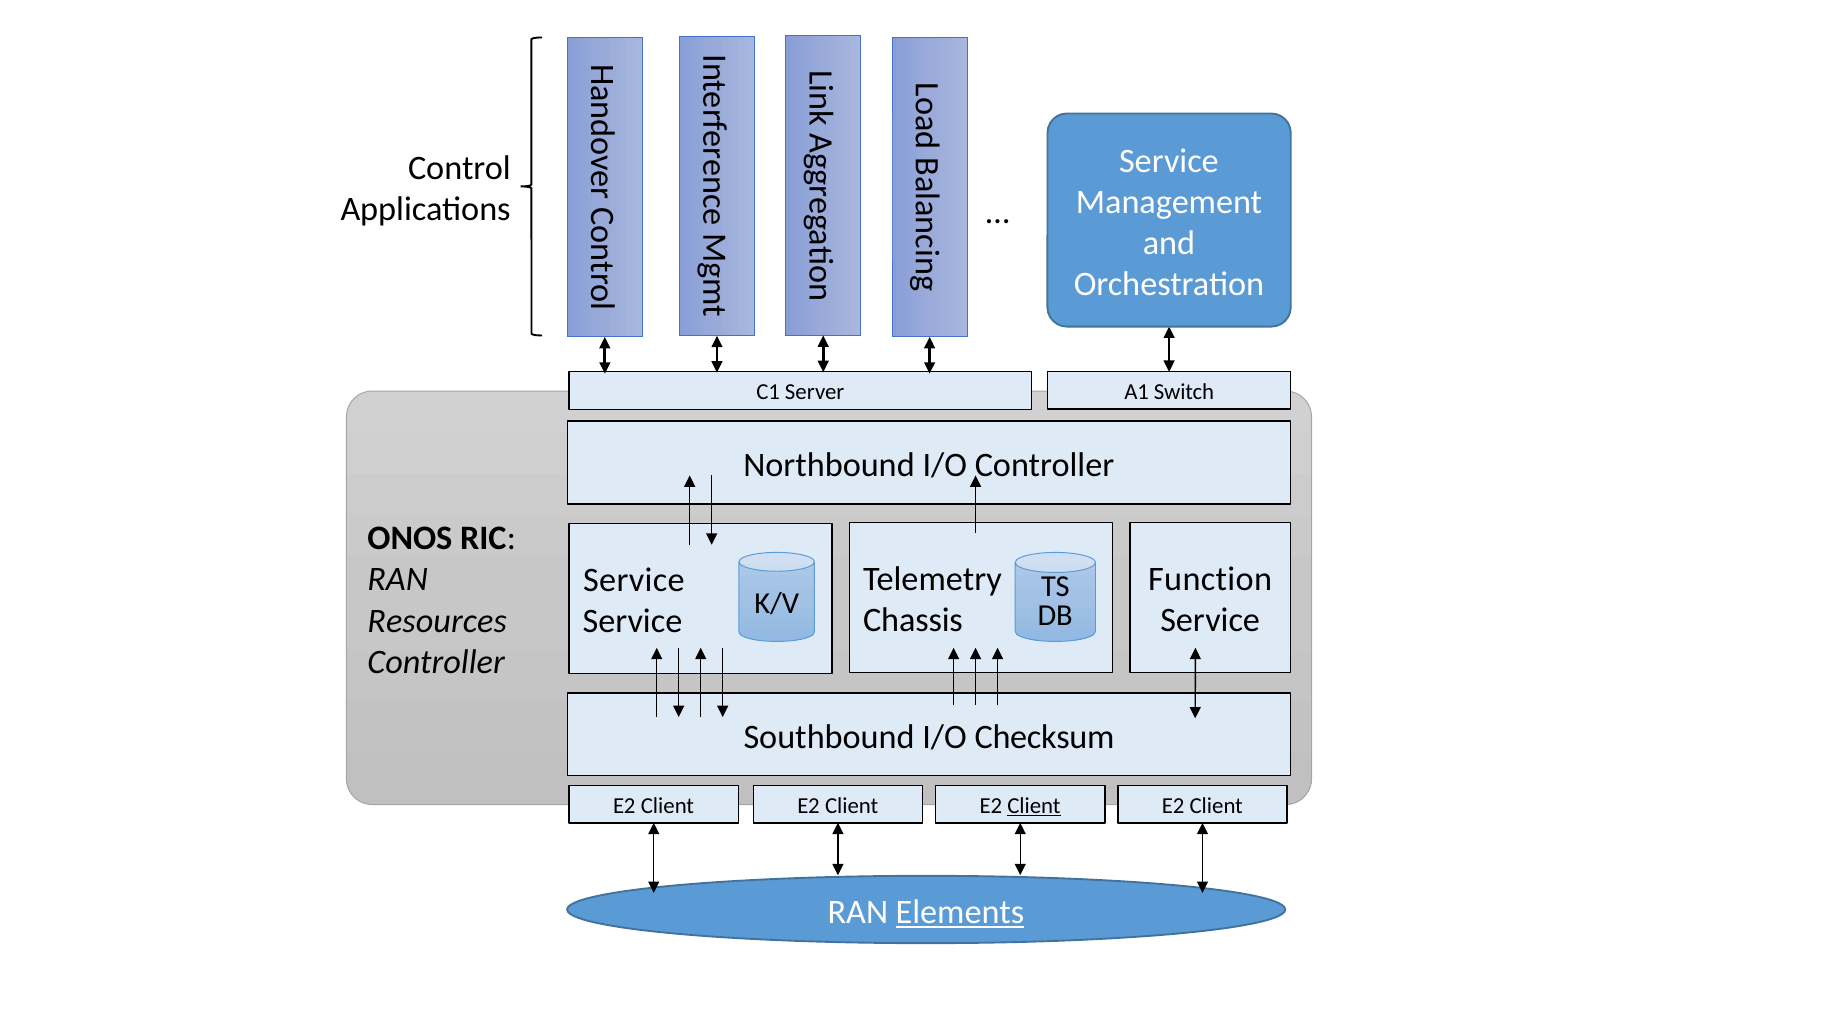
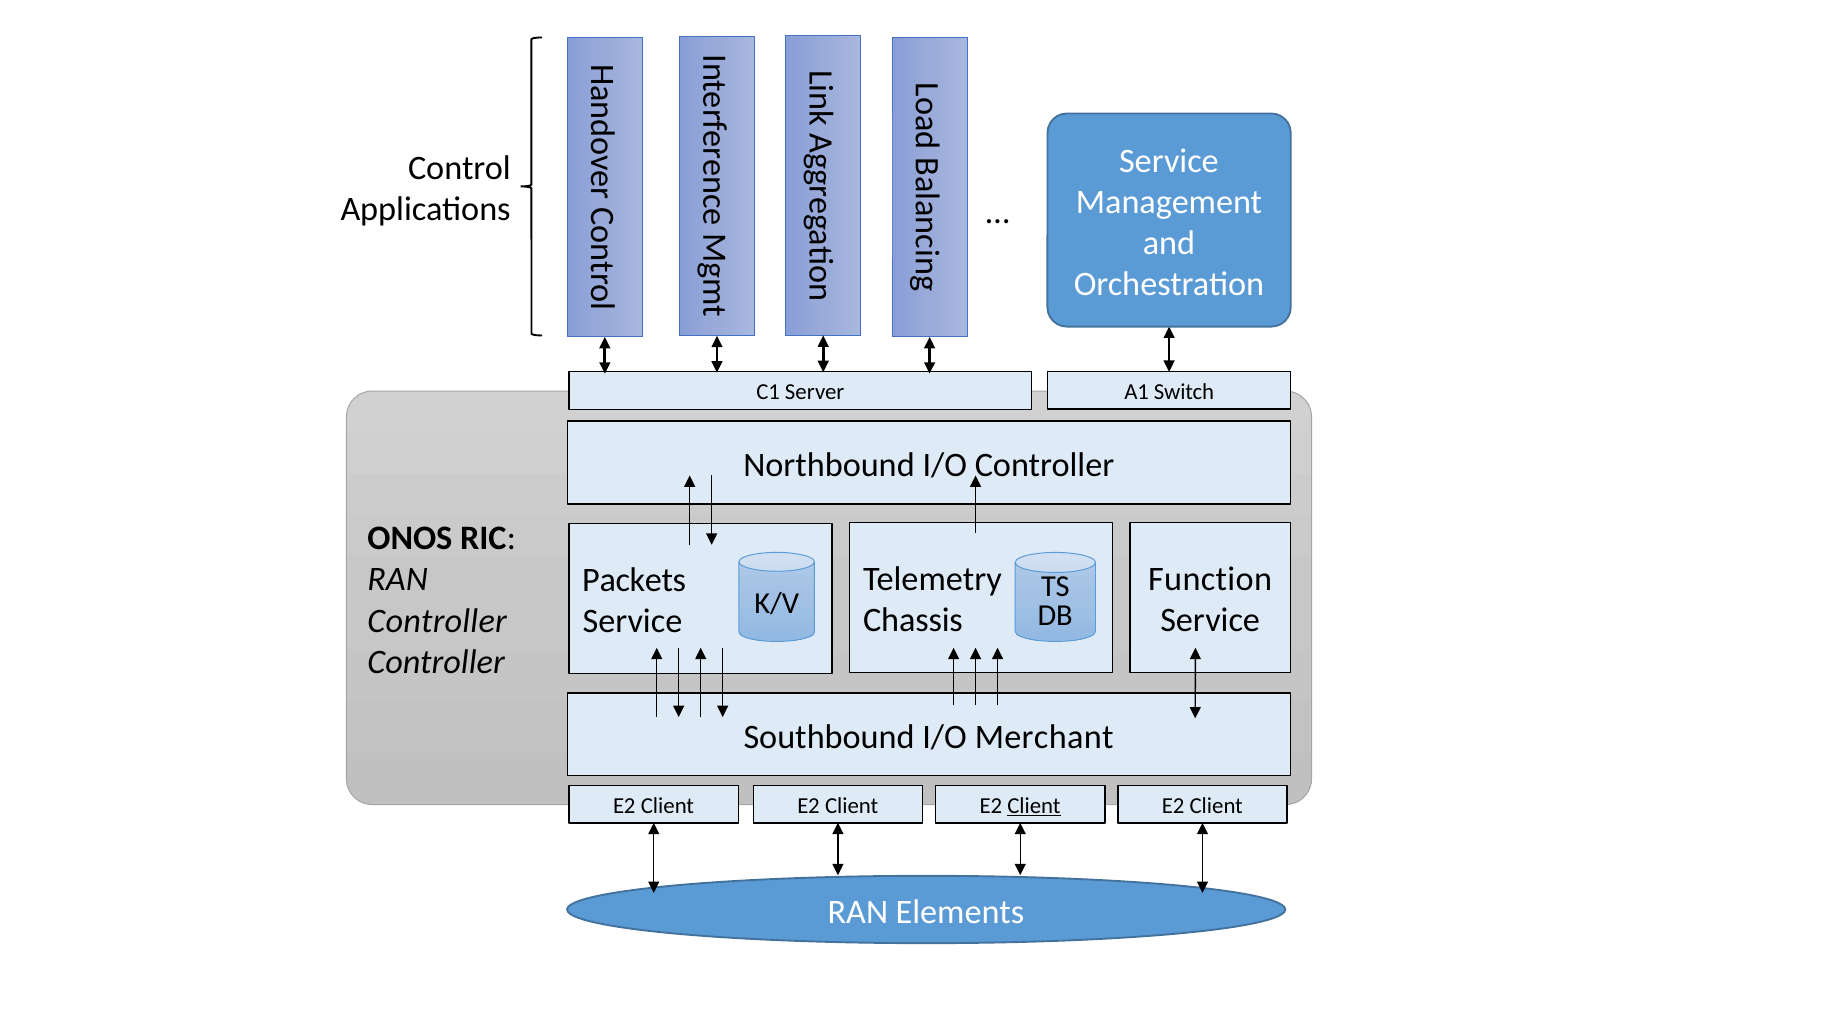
Service: Service -> Packets (634, 580)
Resources: Resources -> Controller (437, 621)
Checksum: Checksum -> Merchant (1044, 737)
Elements underline: present -> none (960, 912)
